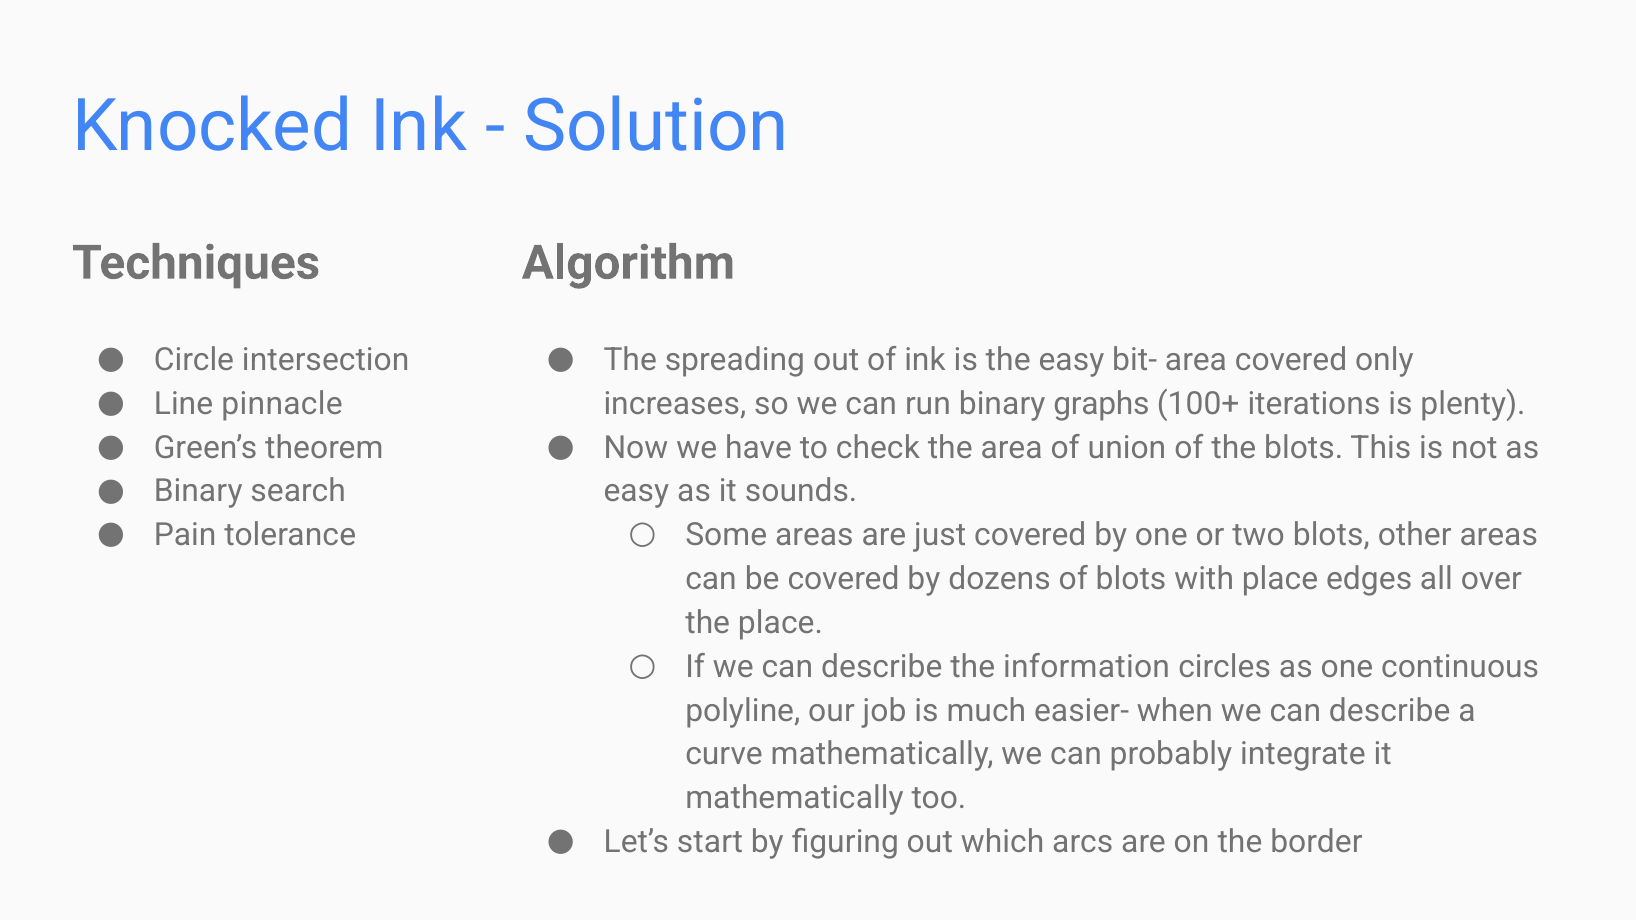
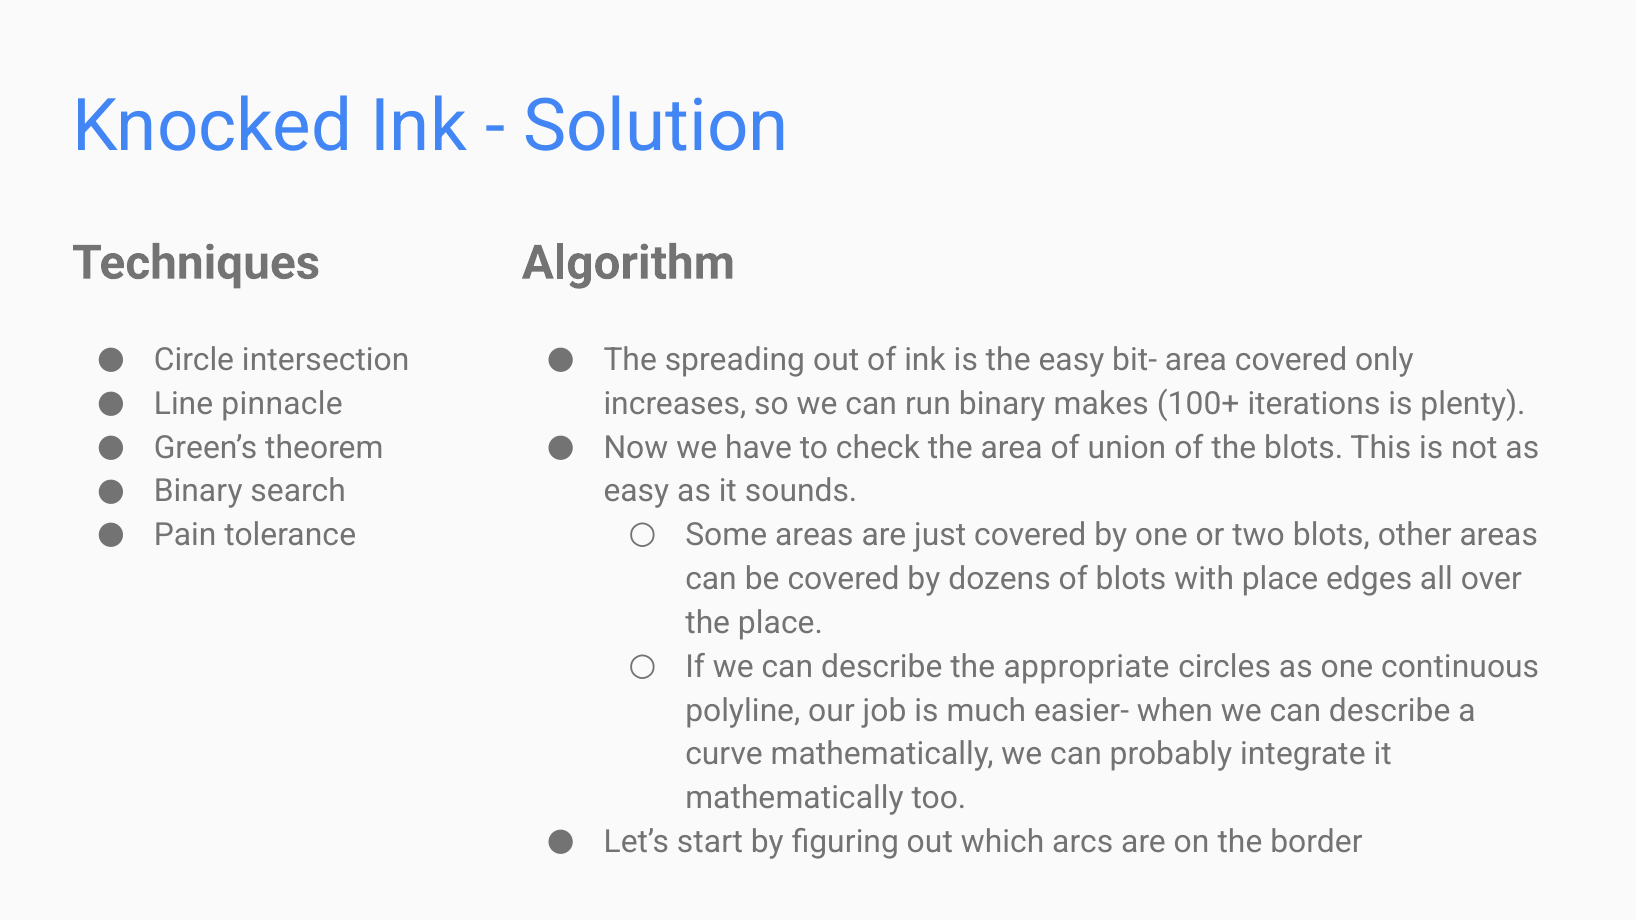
graphs: graphs -> makes (1101, 404)
information: information -> appropriate (1087, 667)
